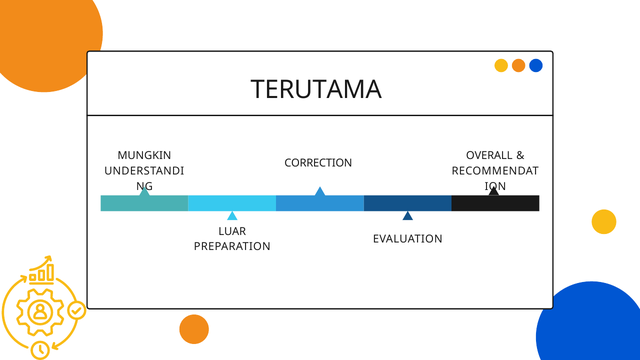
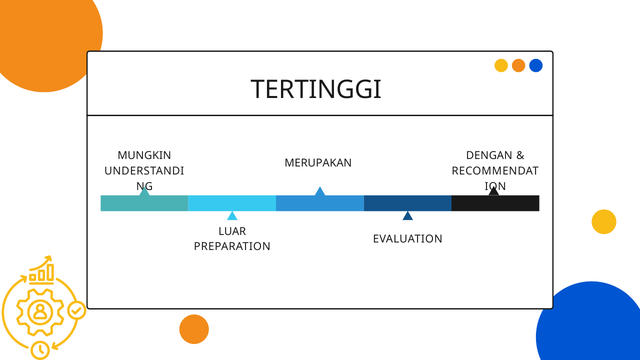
TERUTAMA: TERUTAMA -> TERTINGGI (316, 90)
OVERALL: OVERALL -> DENGAN (489, 156)
CORRECTION: CORRECTION -> MERUPAKAN (318, 163)
